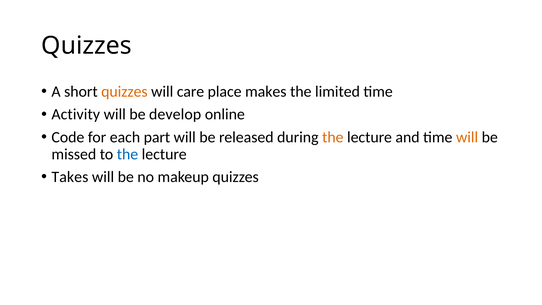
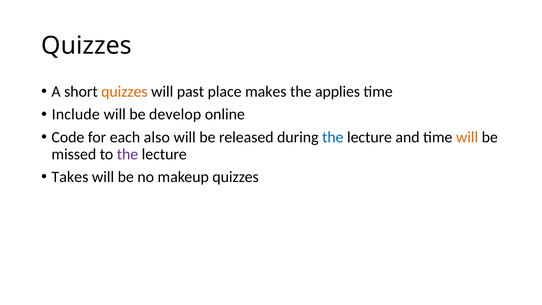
care: care -> past (190, 92)
limited: limited -> applies (338, 92)
Activity: Activity -> Include (76, 114)
part: part -> also (157, 137)
the colour: orange -> blue (333, 137)
the colour: blue -> purple (127, 154)
